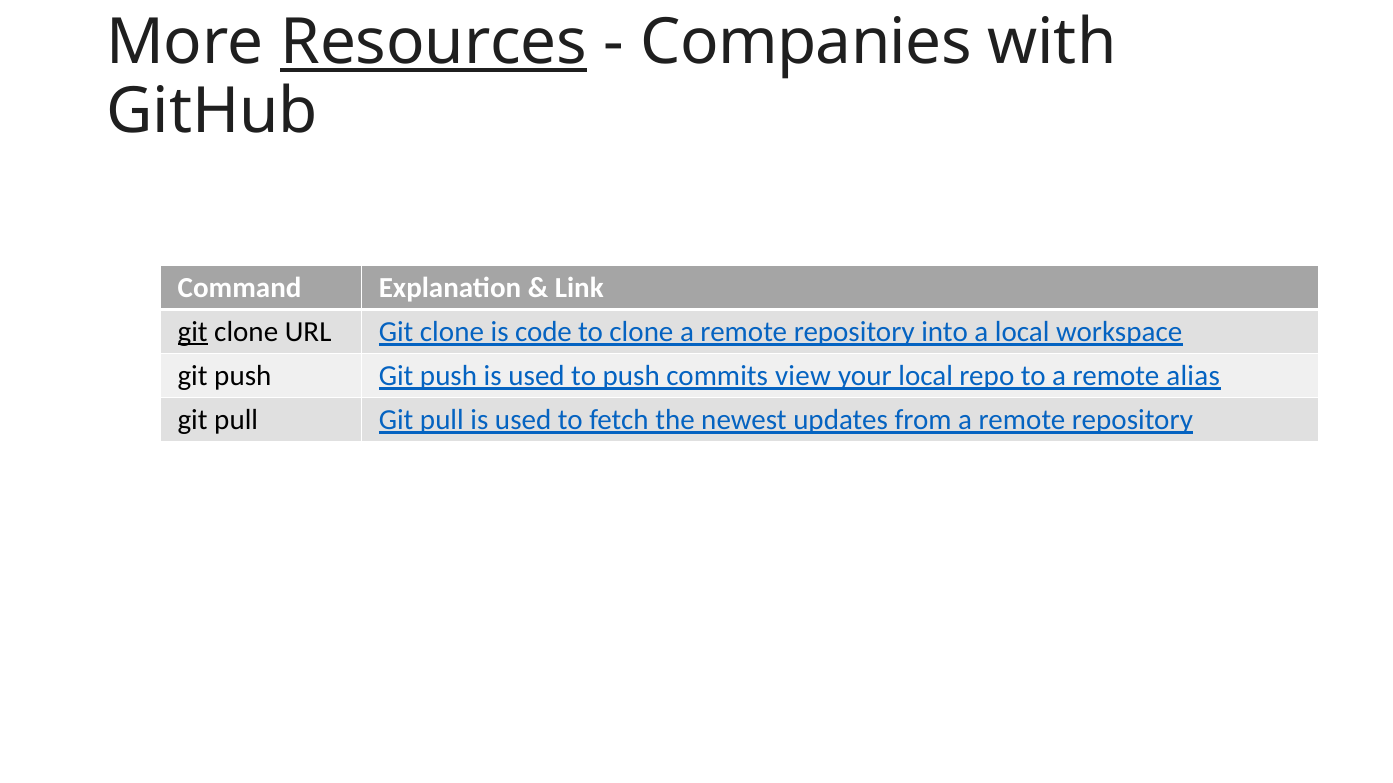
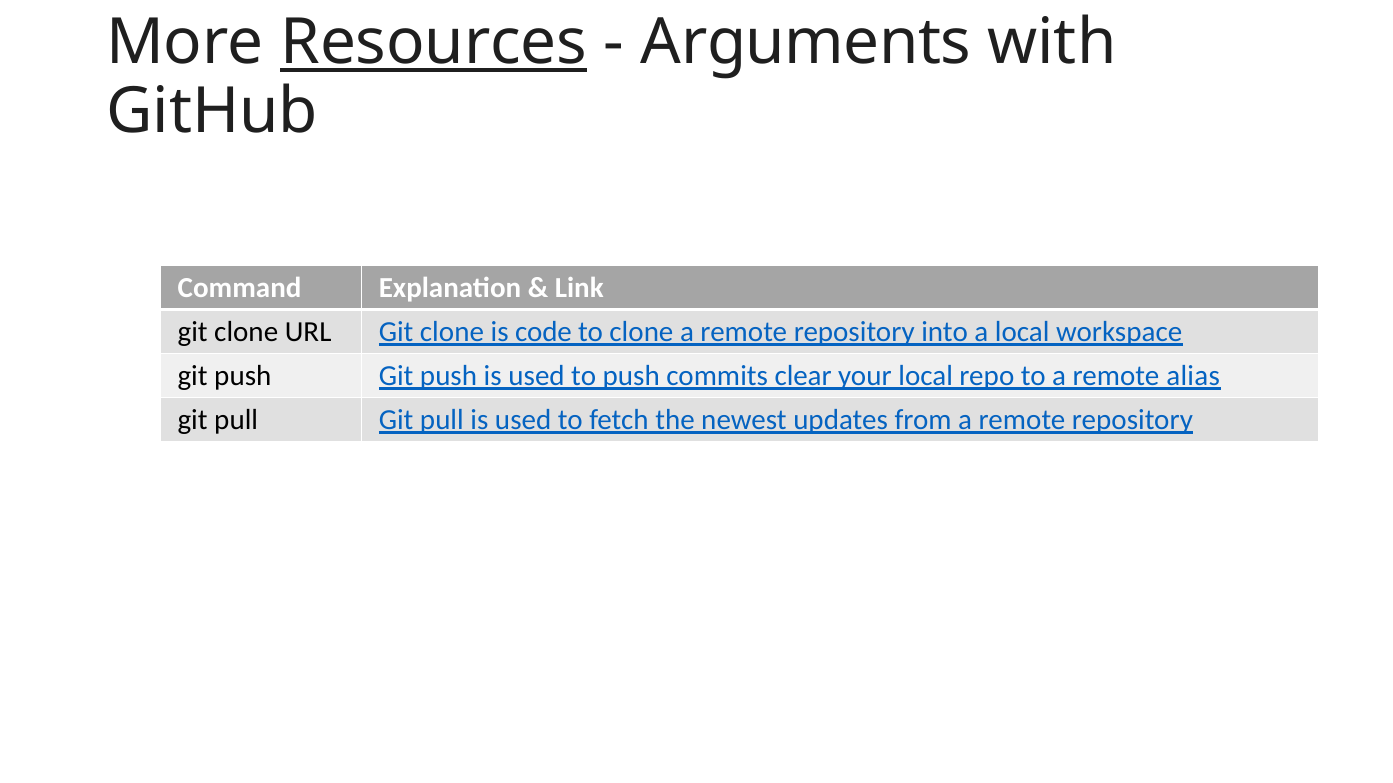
Companies: Companies -> Arguments (806, 43)
git underline: present -> none (193, 332)
view: view -> clear (803, 376)
